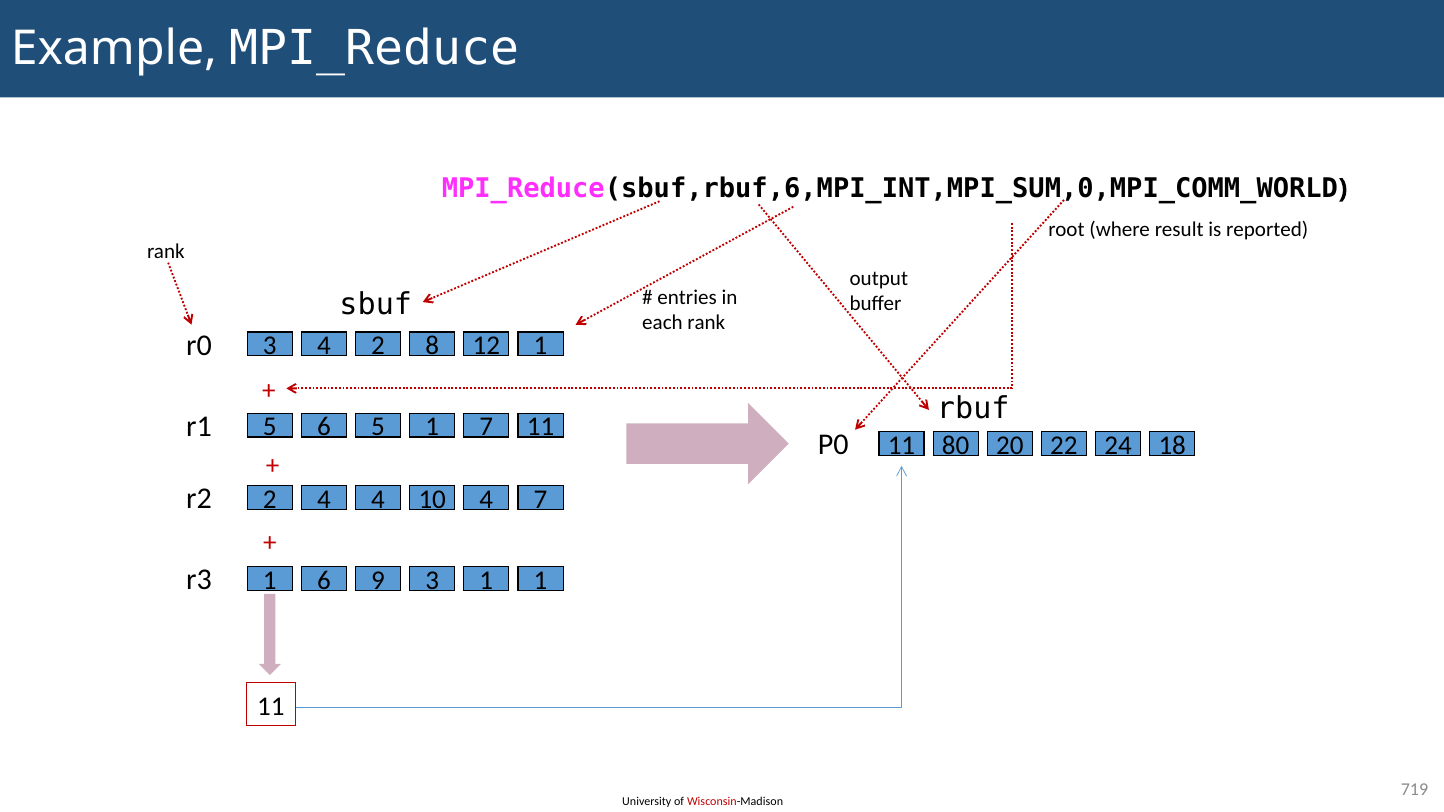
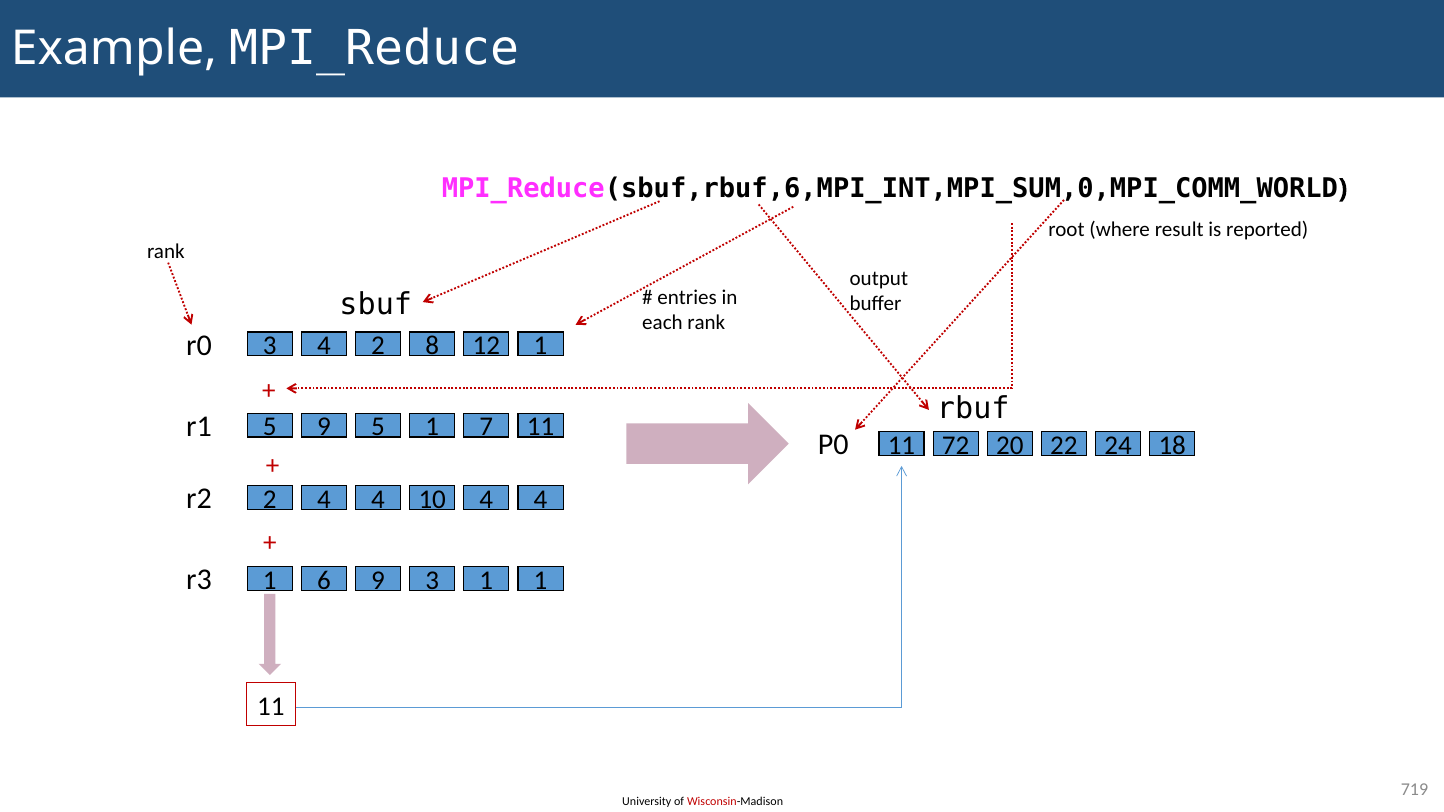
5 6: 6 -> 9 (324, 427)
80: 80 -> 72 (956, 445)
10 4 7: 7 -> 4 (540, 499)
